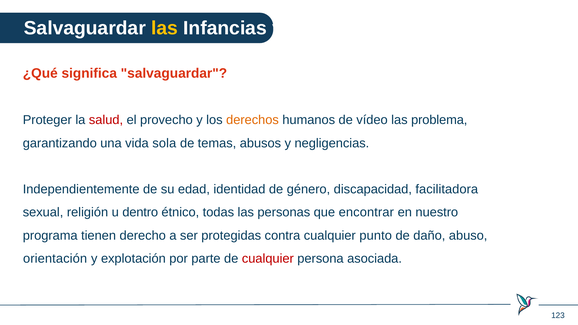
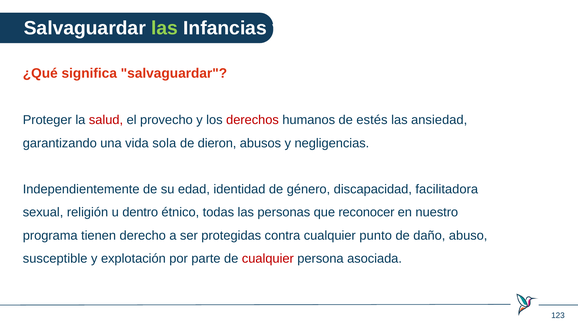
las colour: yellow -> light green (165, 28)
derechos colour: orange -> red (252, 120)
vídeo: vídeo -> estés (372, 120)
problema: problema -> ansiedad (439, 120)
temas: temas -> dieron (217, 143)
encontrar: encontrar -> reconocer (366, 212)
orientación: orientación -> susceptible (55, 259)
